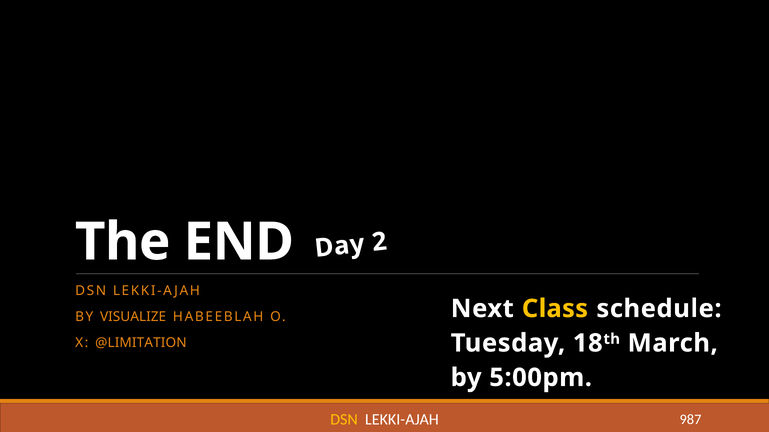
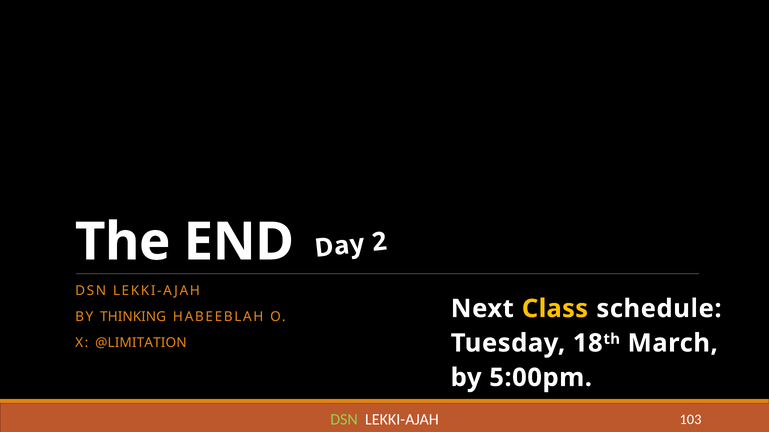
VISUALIZE: VISUALIZE -> THINKING (133, 317)
DSN colour: yellow -> light green (344, 420)
987: 987 -> 103 (690, 420)
